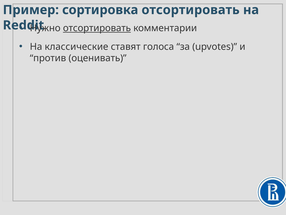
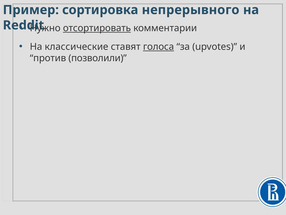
сортировка отсортировать: отсортировать -> непрерывного (191, 10)
голоса underline: none -> present (159, 47)
оценивать: оценивать -> позволили (98, 58)
